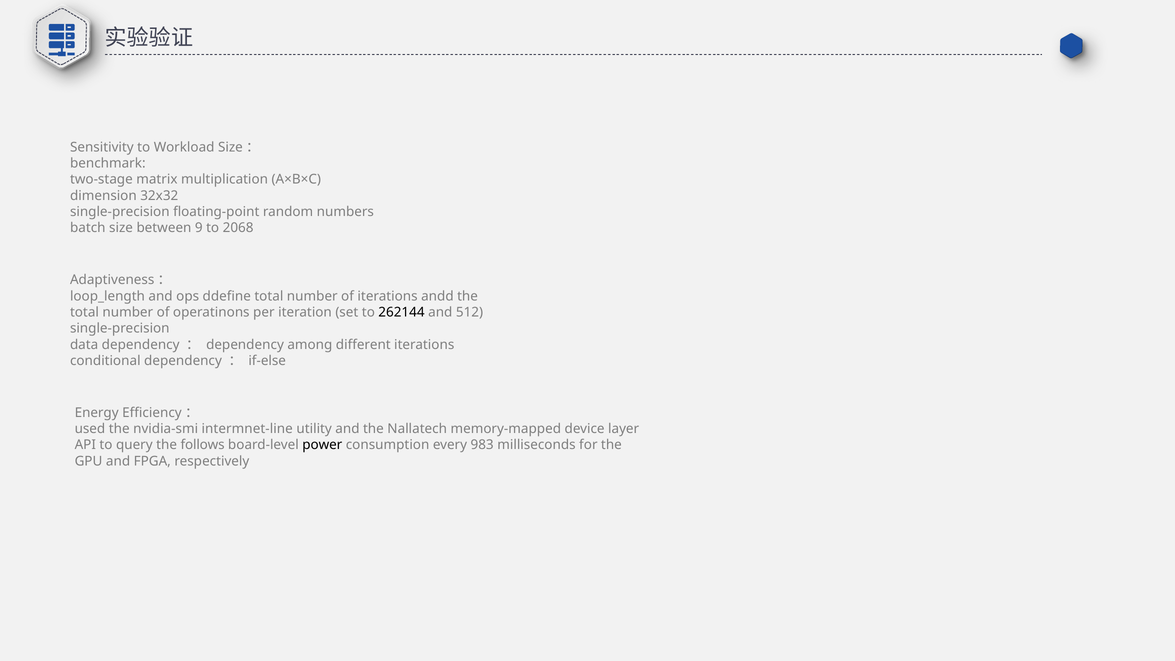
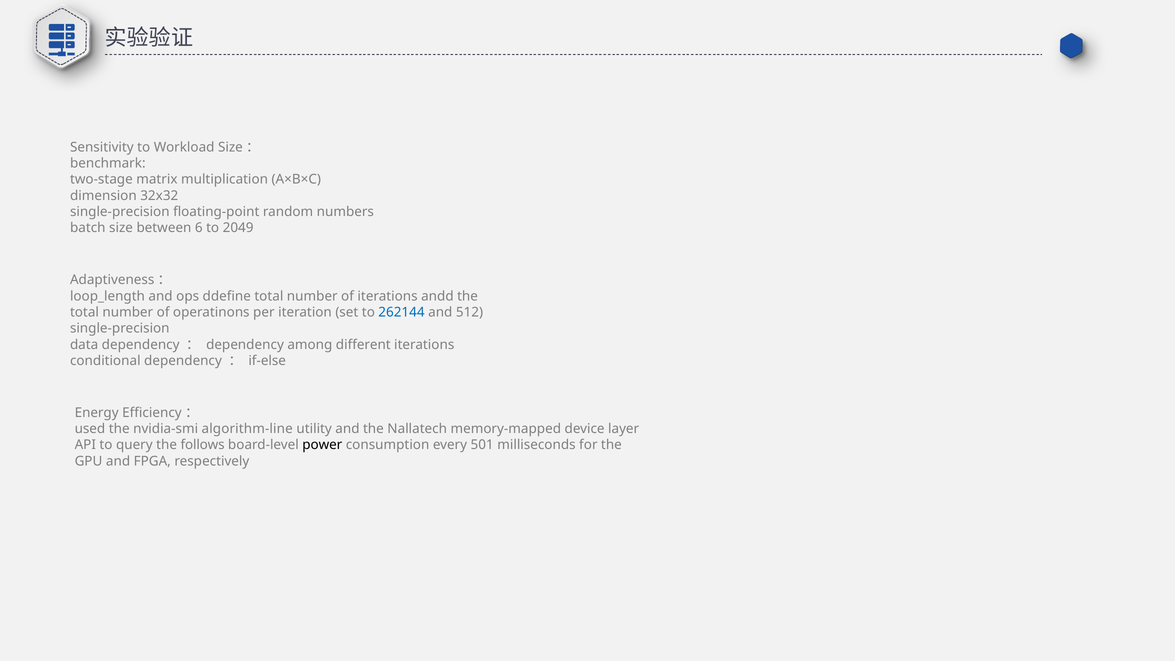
9: 9 -> 6 (199, 228)
2068: 2068 -> 2049 (238, 228)
262144 colour: black -> blue (401, 312)
intermnet-line: intermnet-line -> algorithm-line (247, 429)
983: 983 -> 501 (482, 445)
